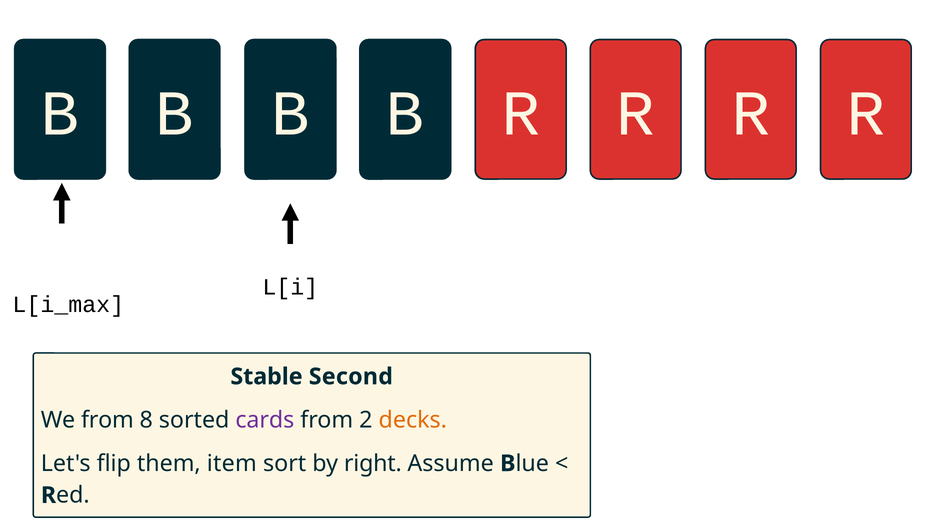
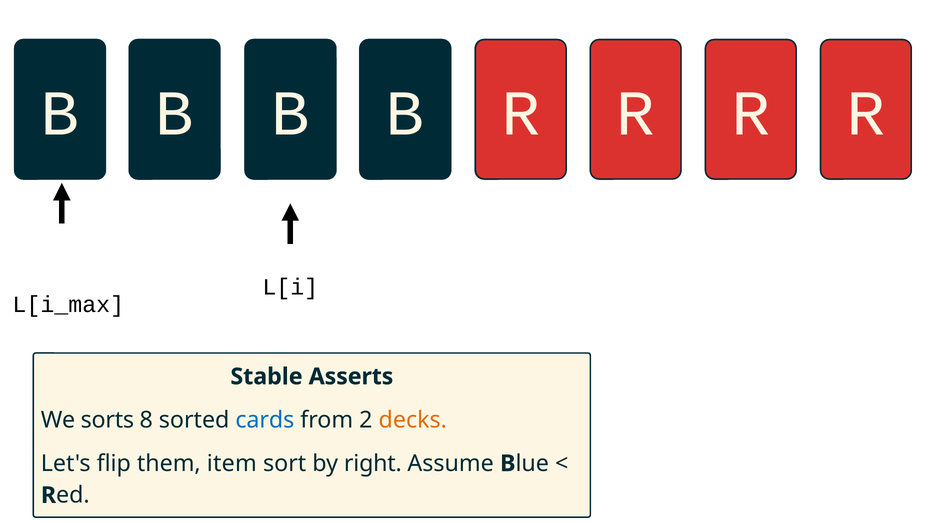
Second: Second -> Asserts (351, 377)
We from: from -> sorts (107, 420)
cards colour: purple -> blue (265, 420)
